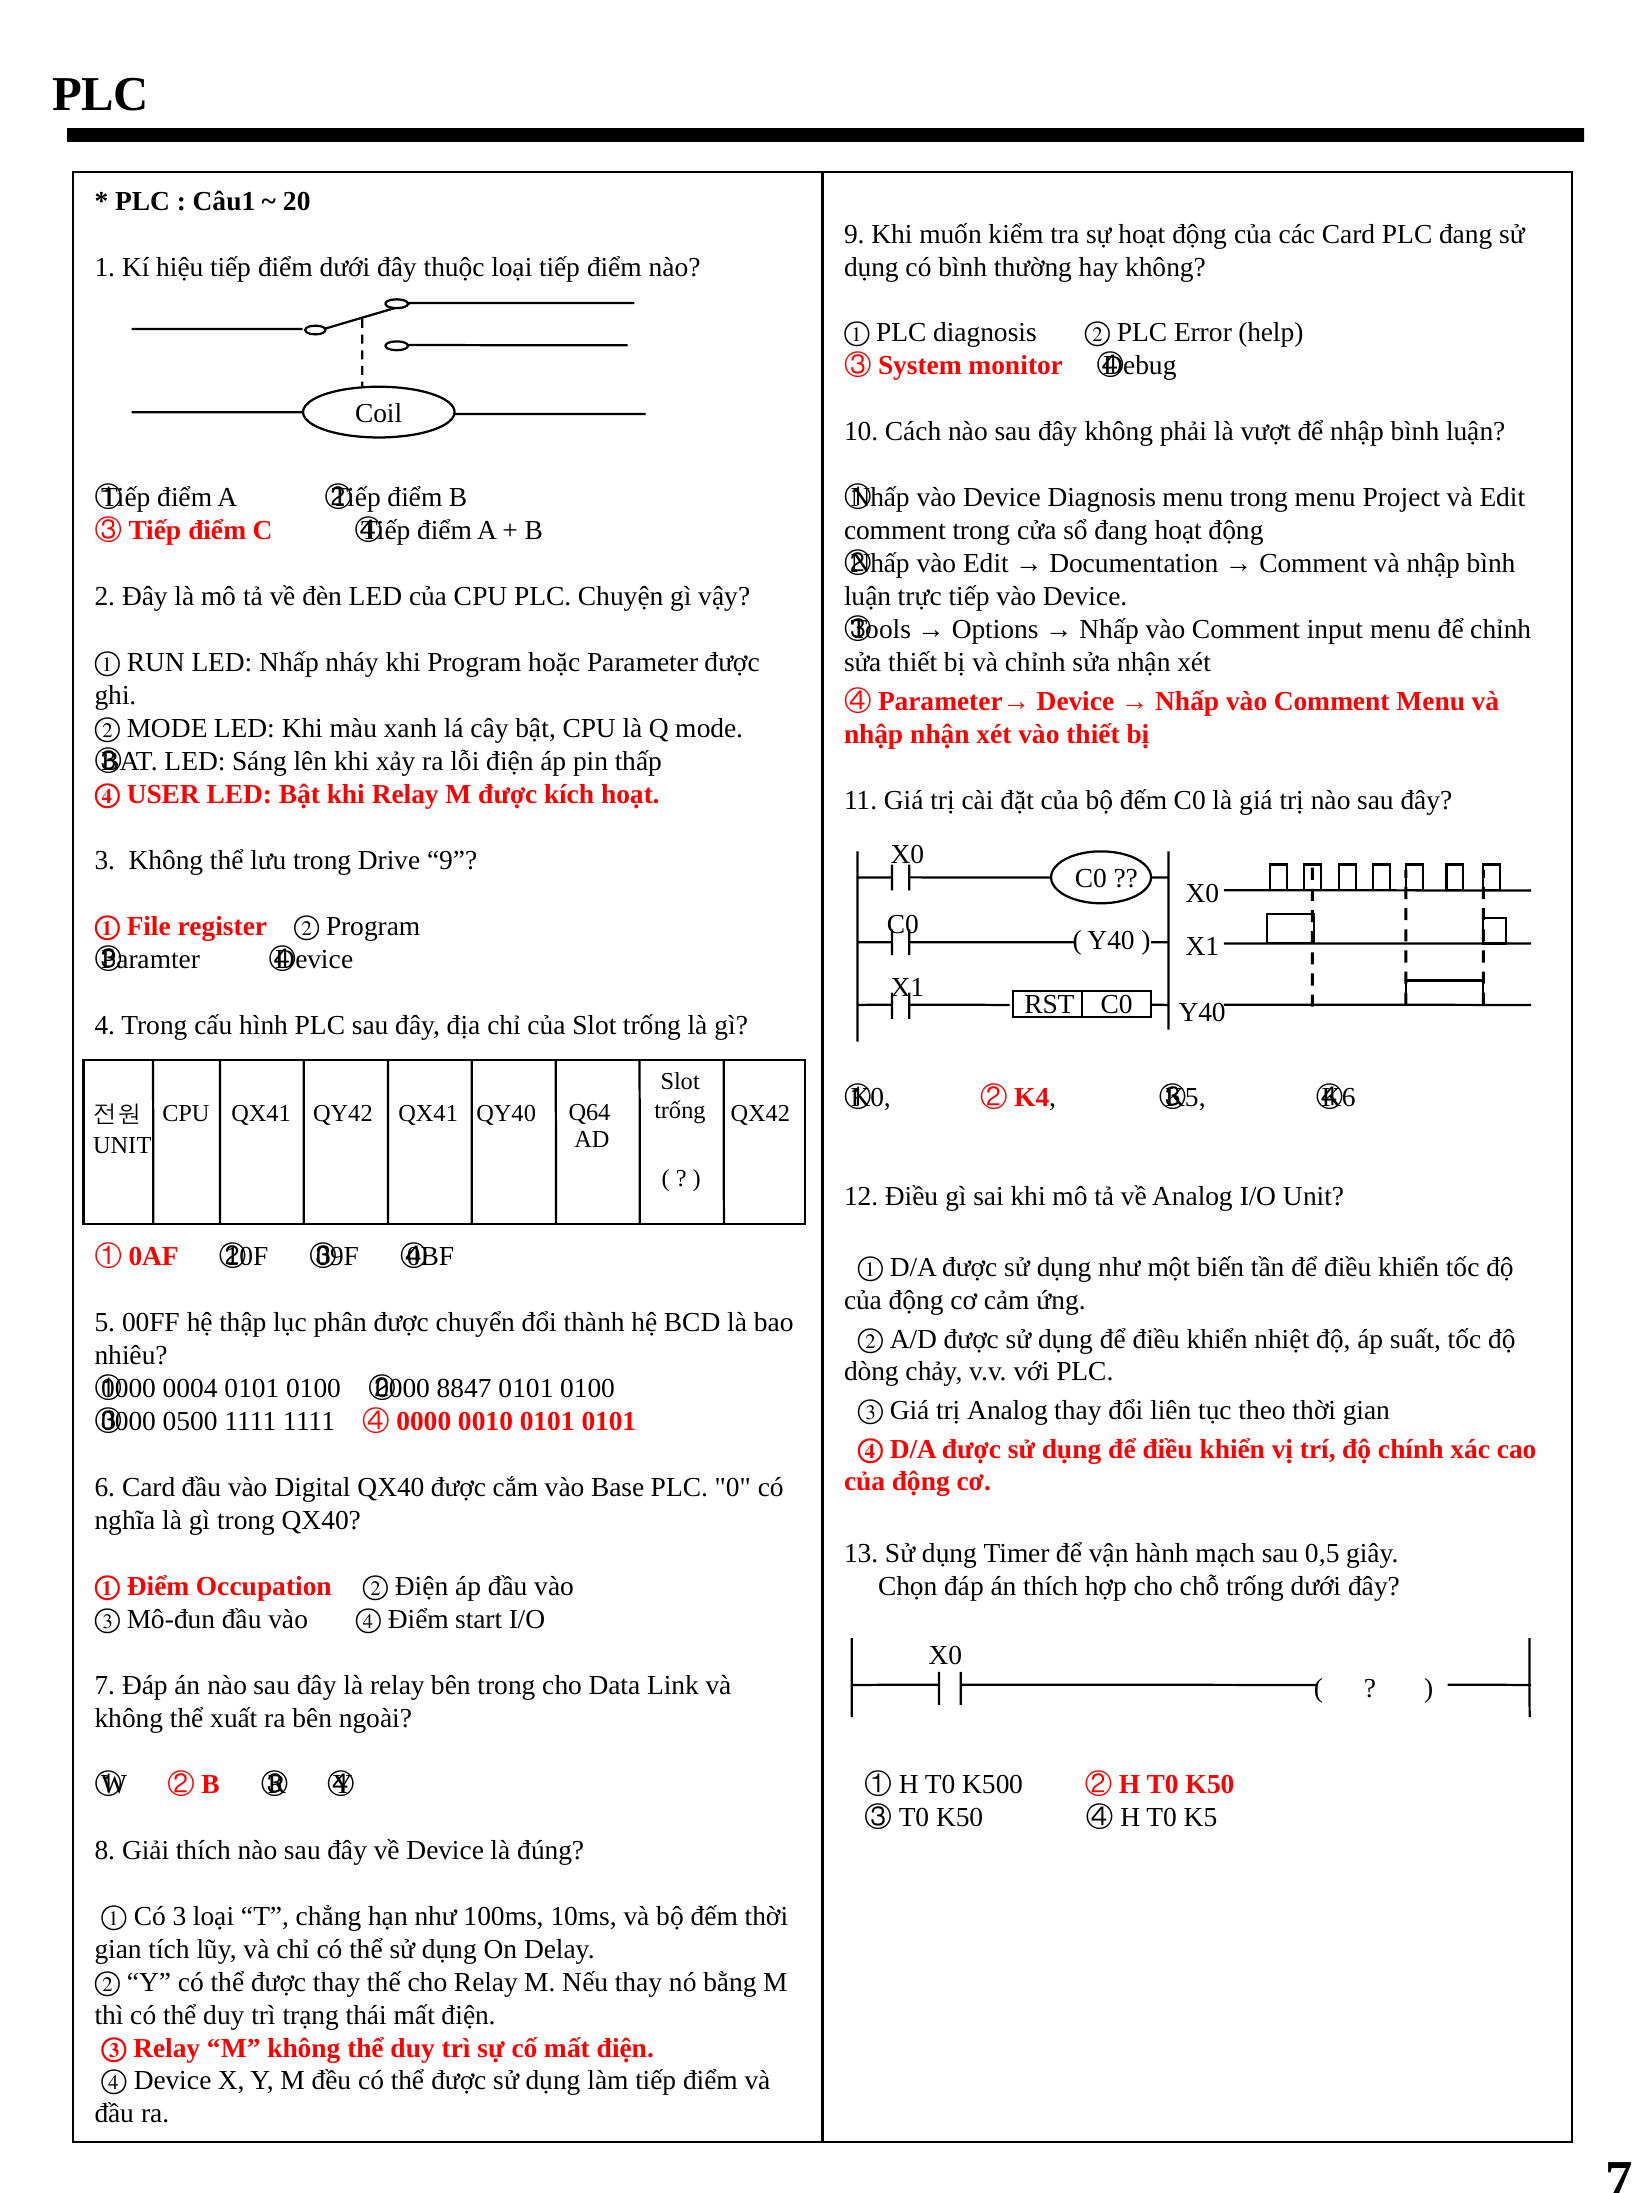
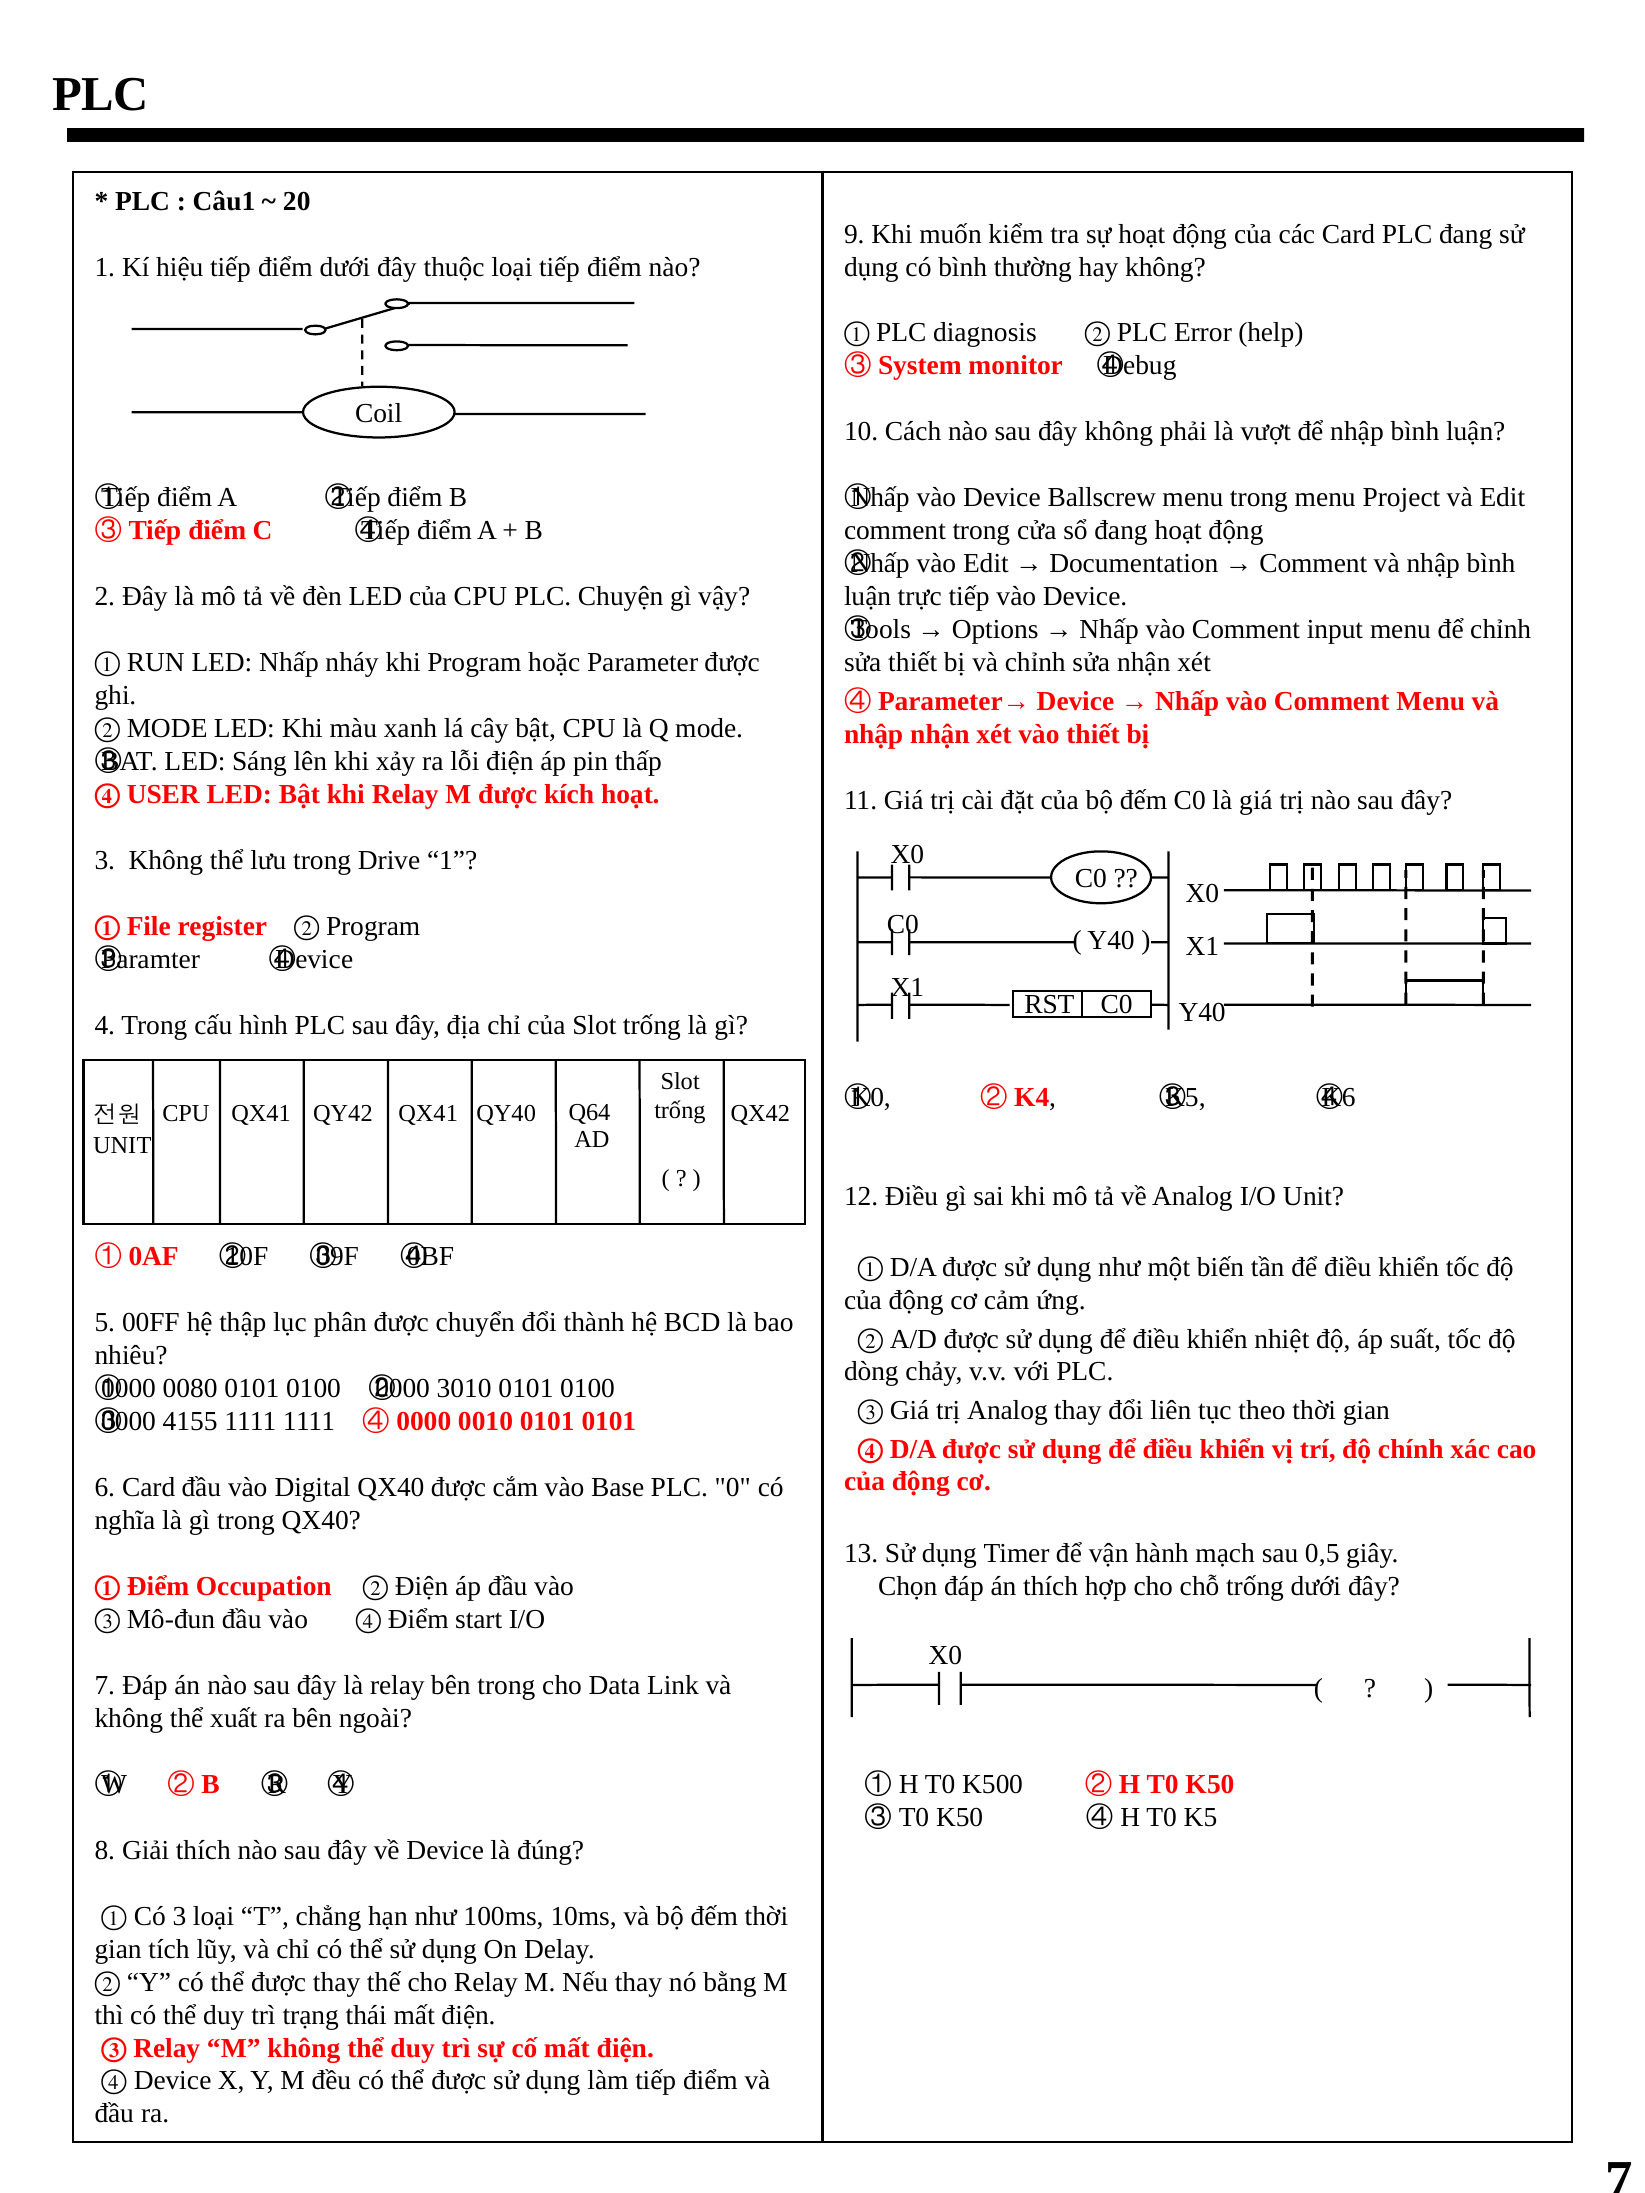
Device Diagnosis: Diagnosis -> Ballscrew (1102, 498)
Drive 9: 9 -> 1 (452, 861)
0004: 0004 -> 0080 (190, 1389)
8847: 8847 -> 3010 (464, 1389)
0500: 0500 -> 4155 (190, 1422)
